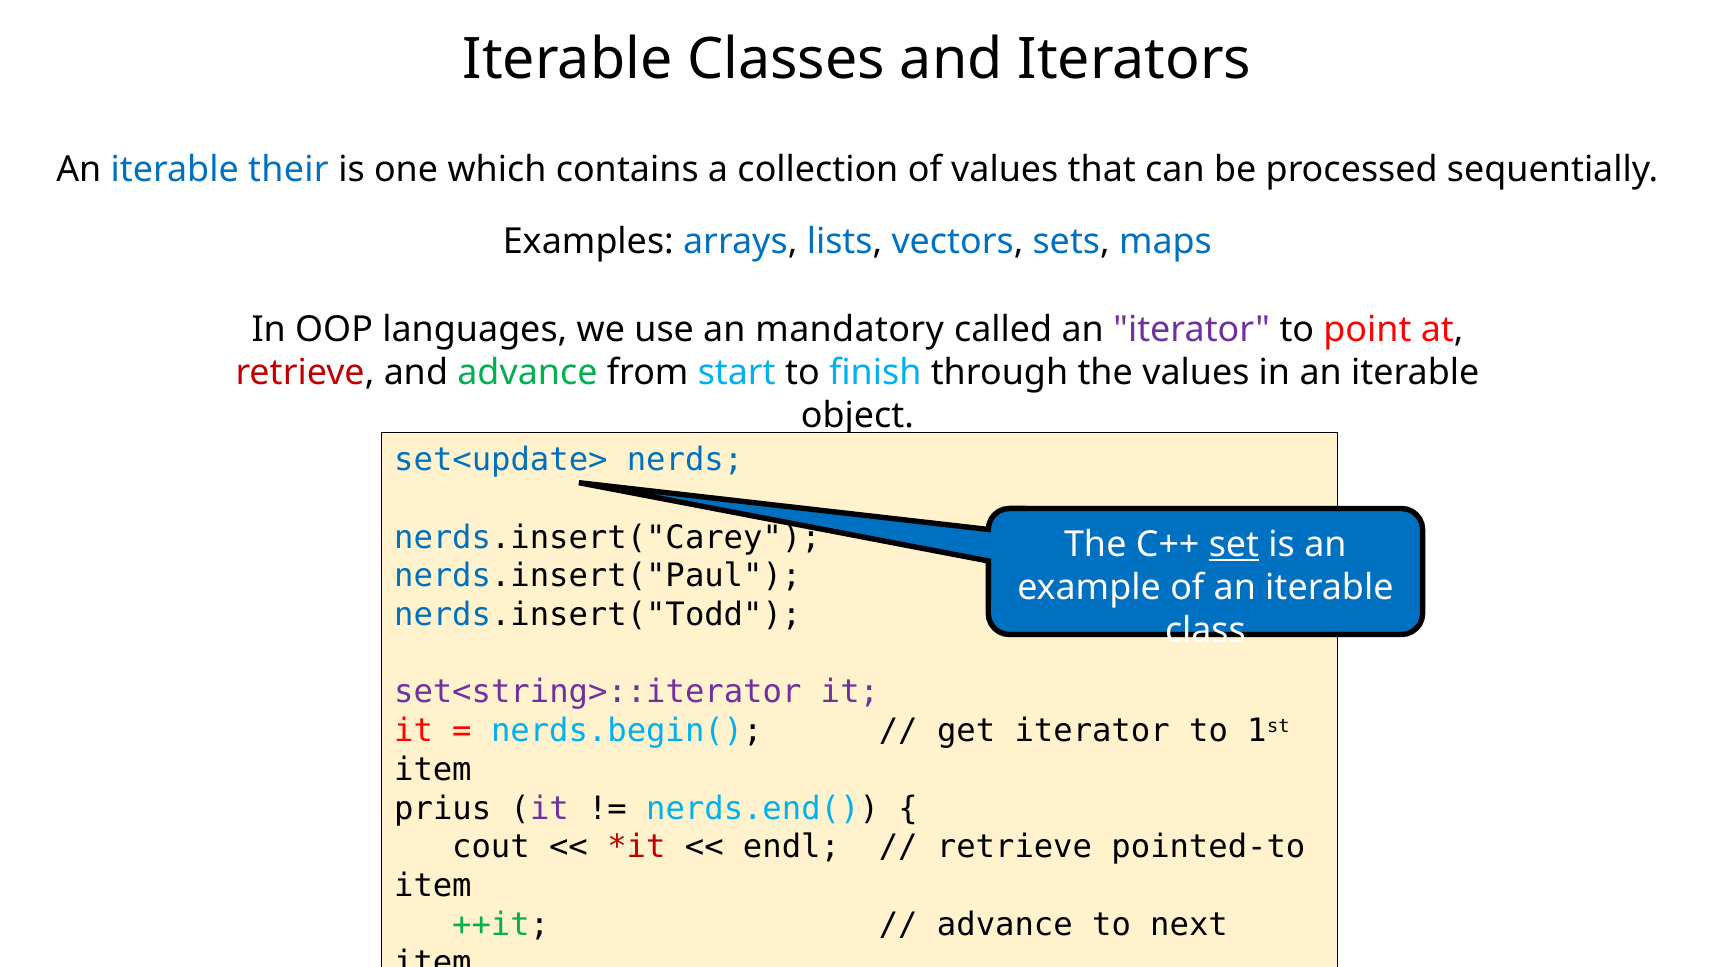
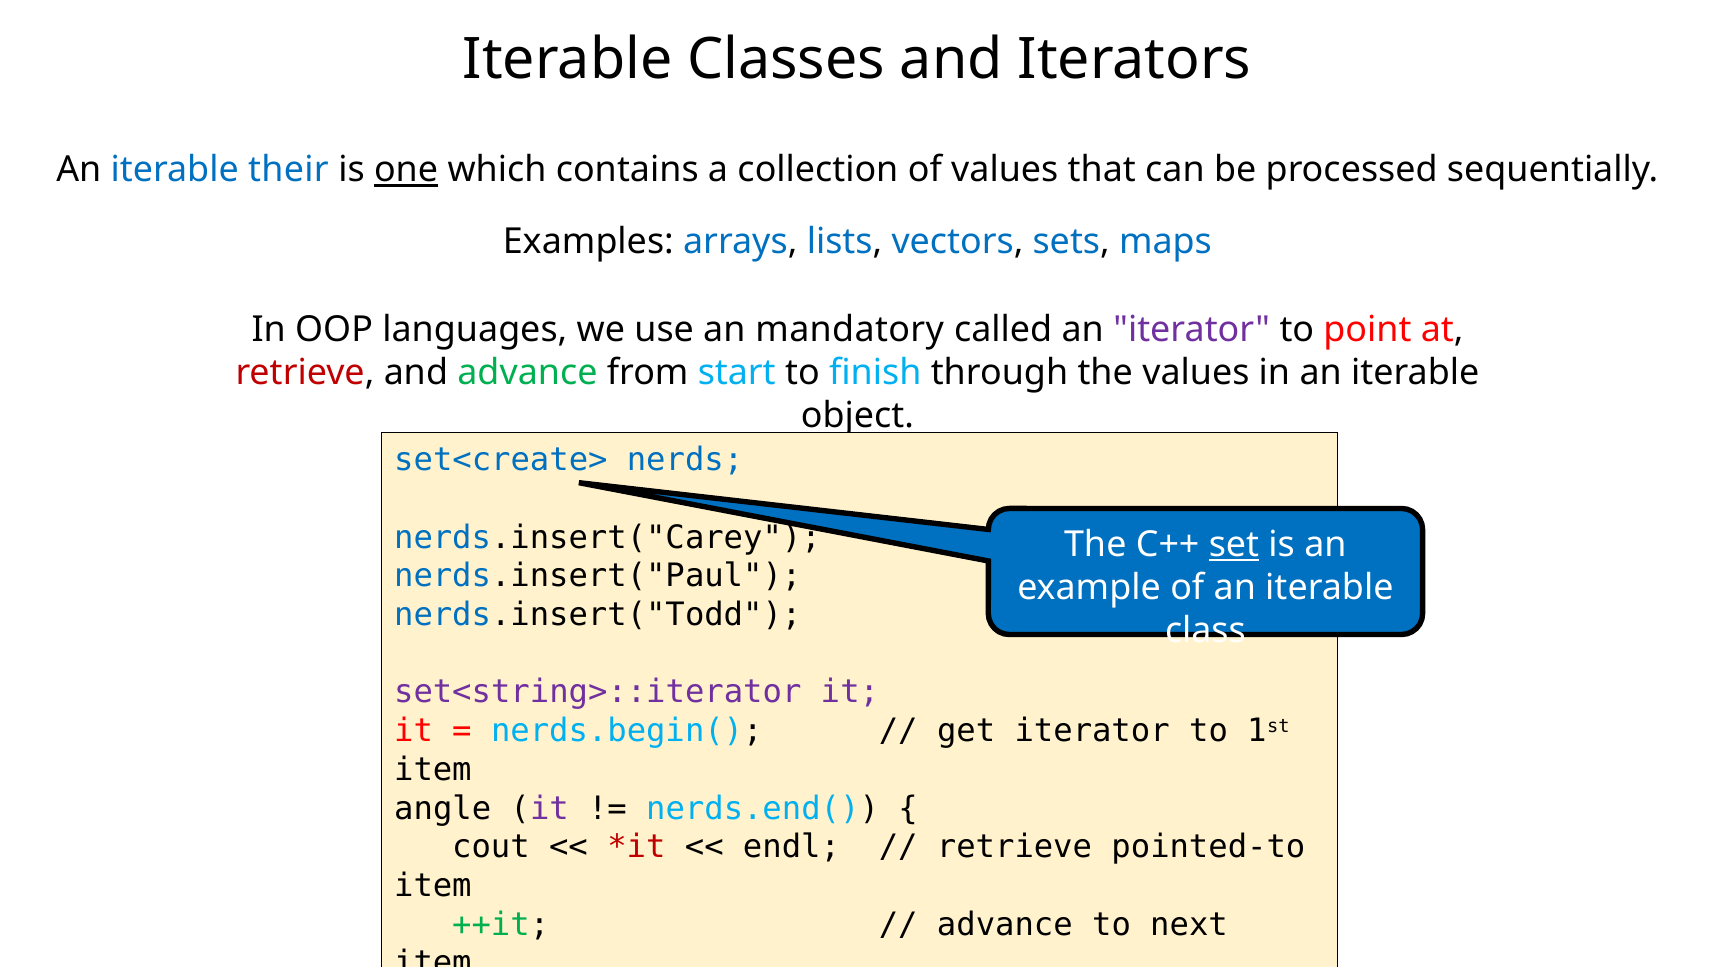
one underline: none -> present (406, 170)
set<update>: set<update> -> set<create> (501, 460)
prius: prius -> angle (443, 808)
